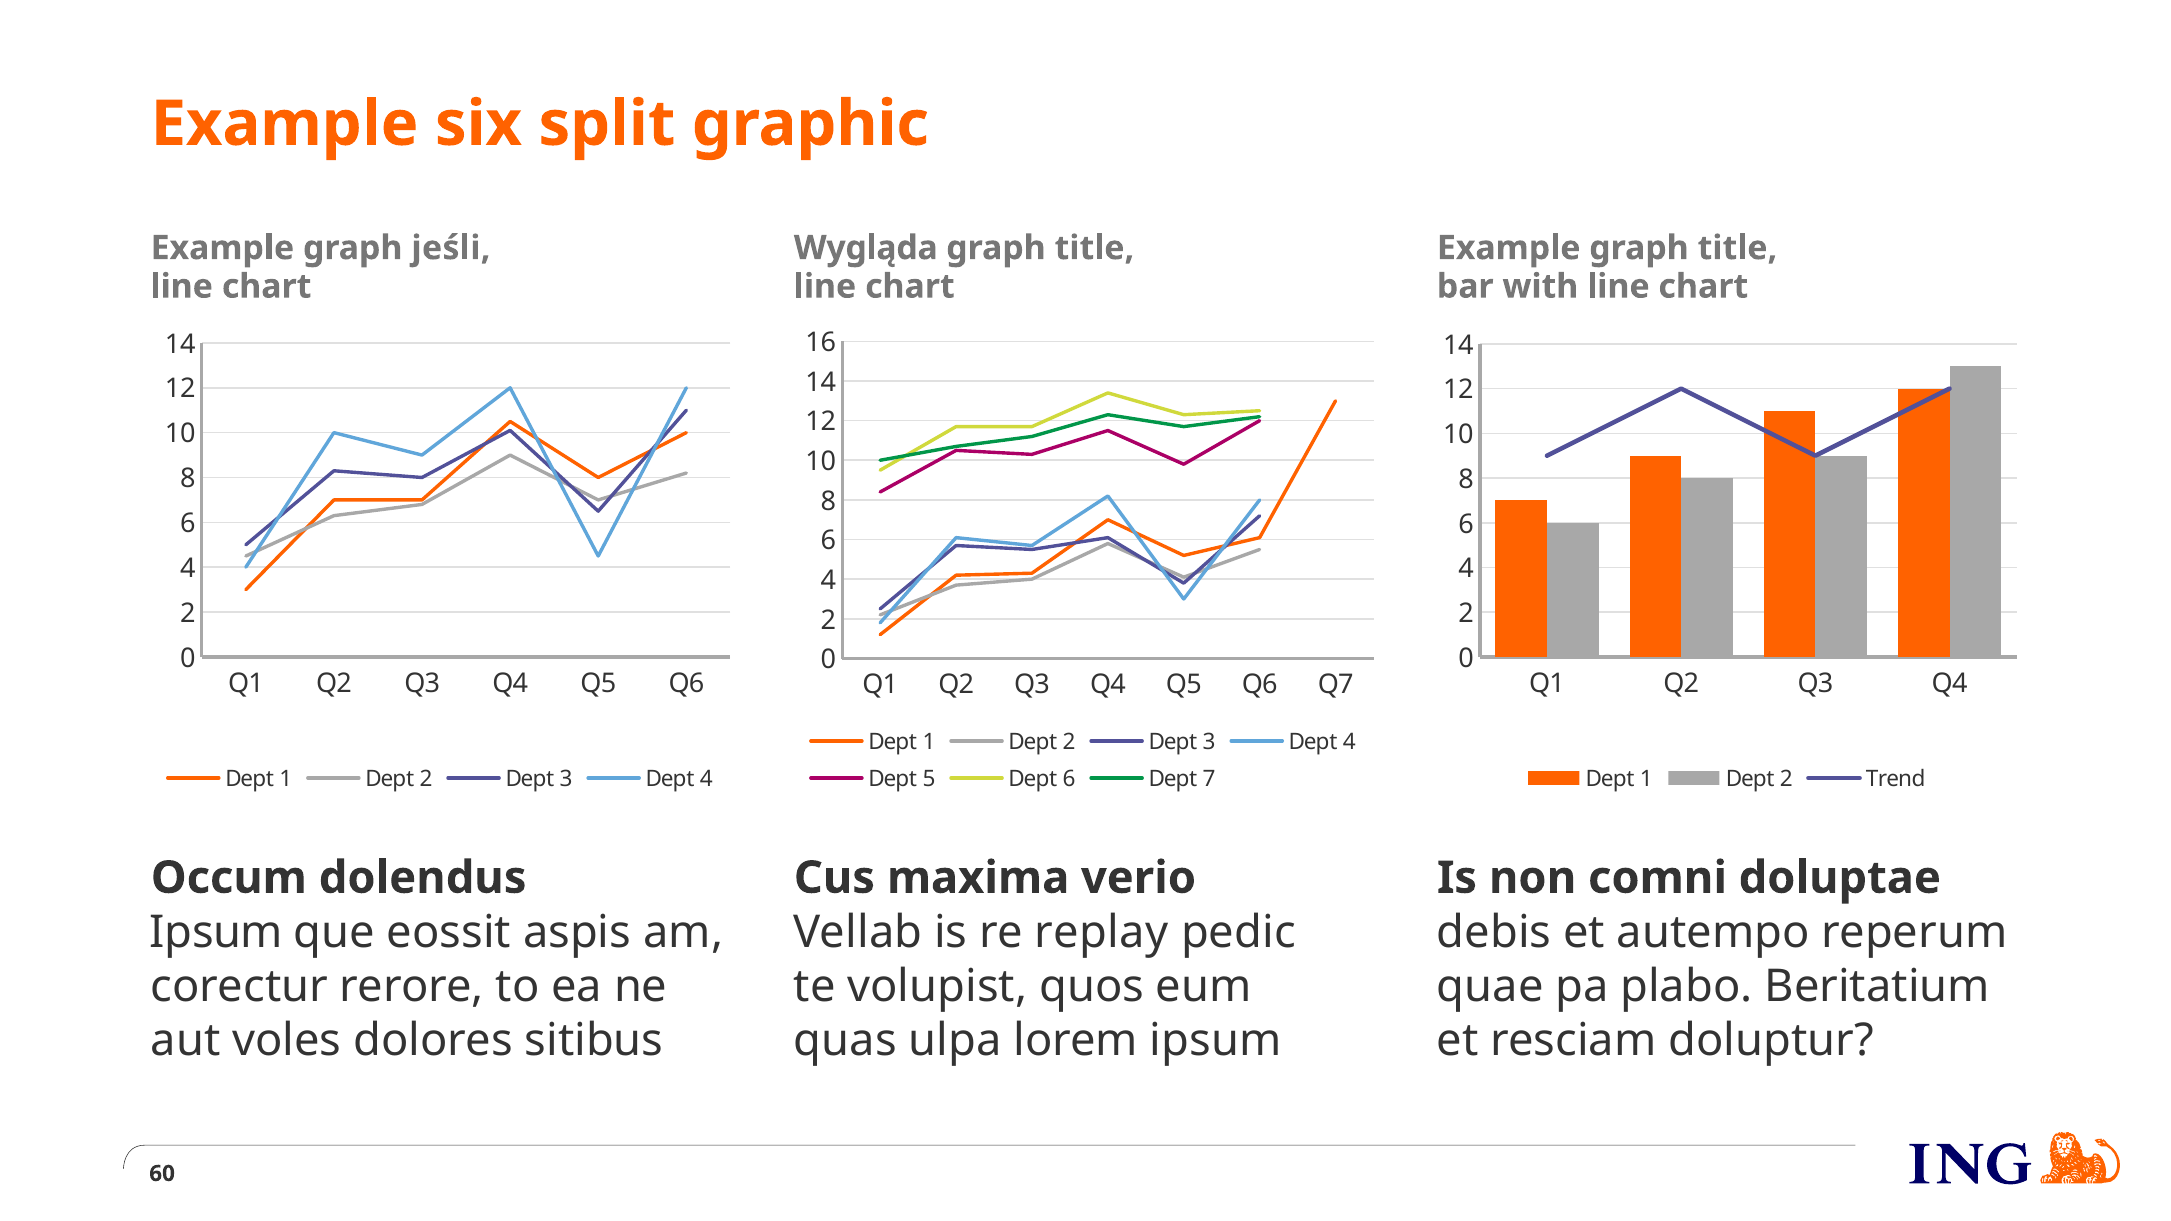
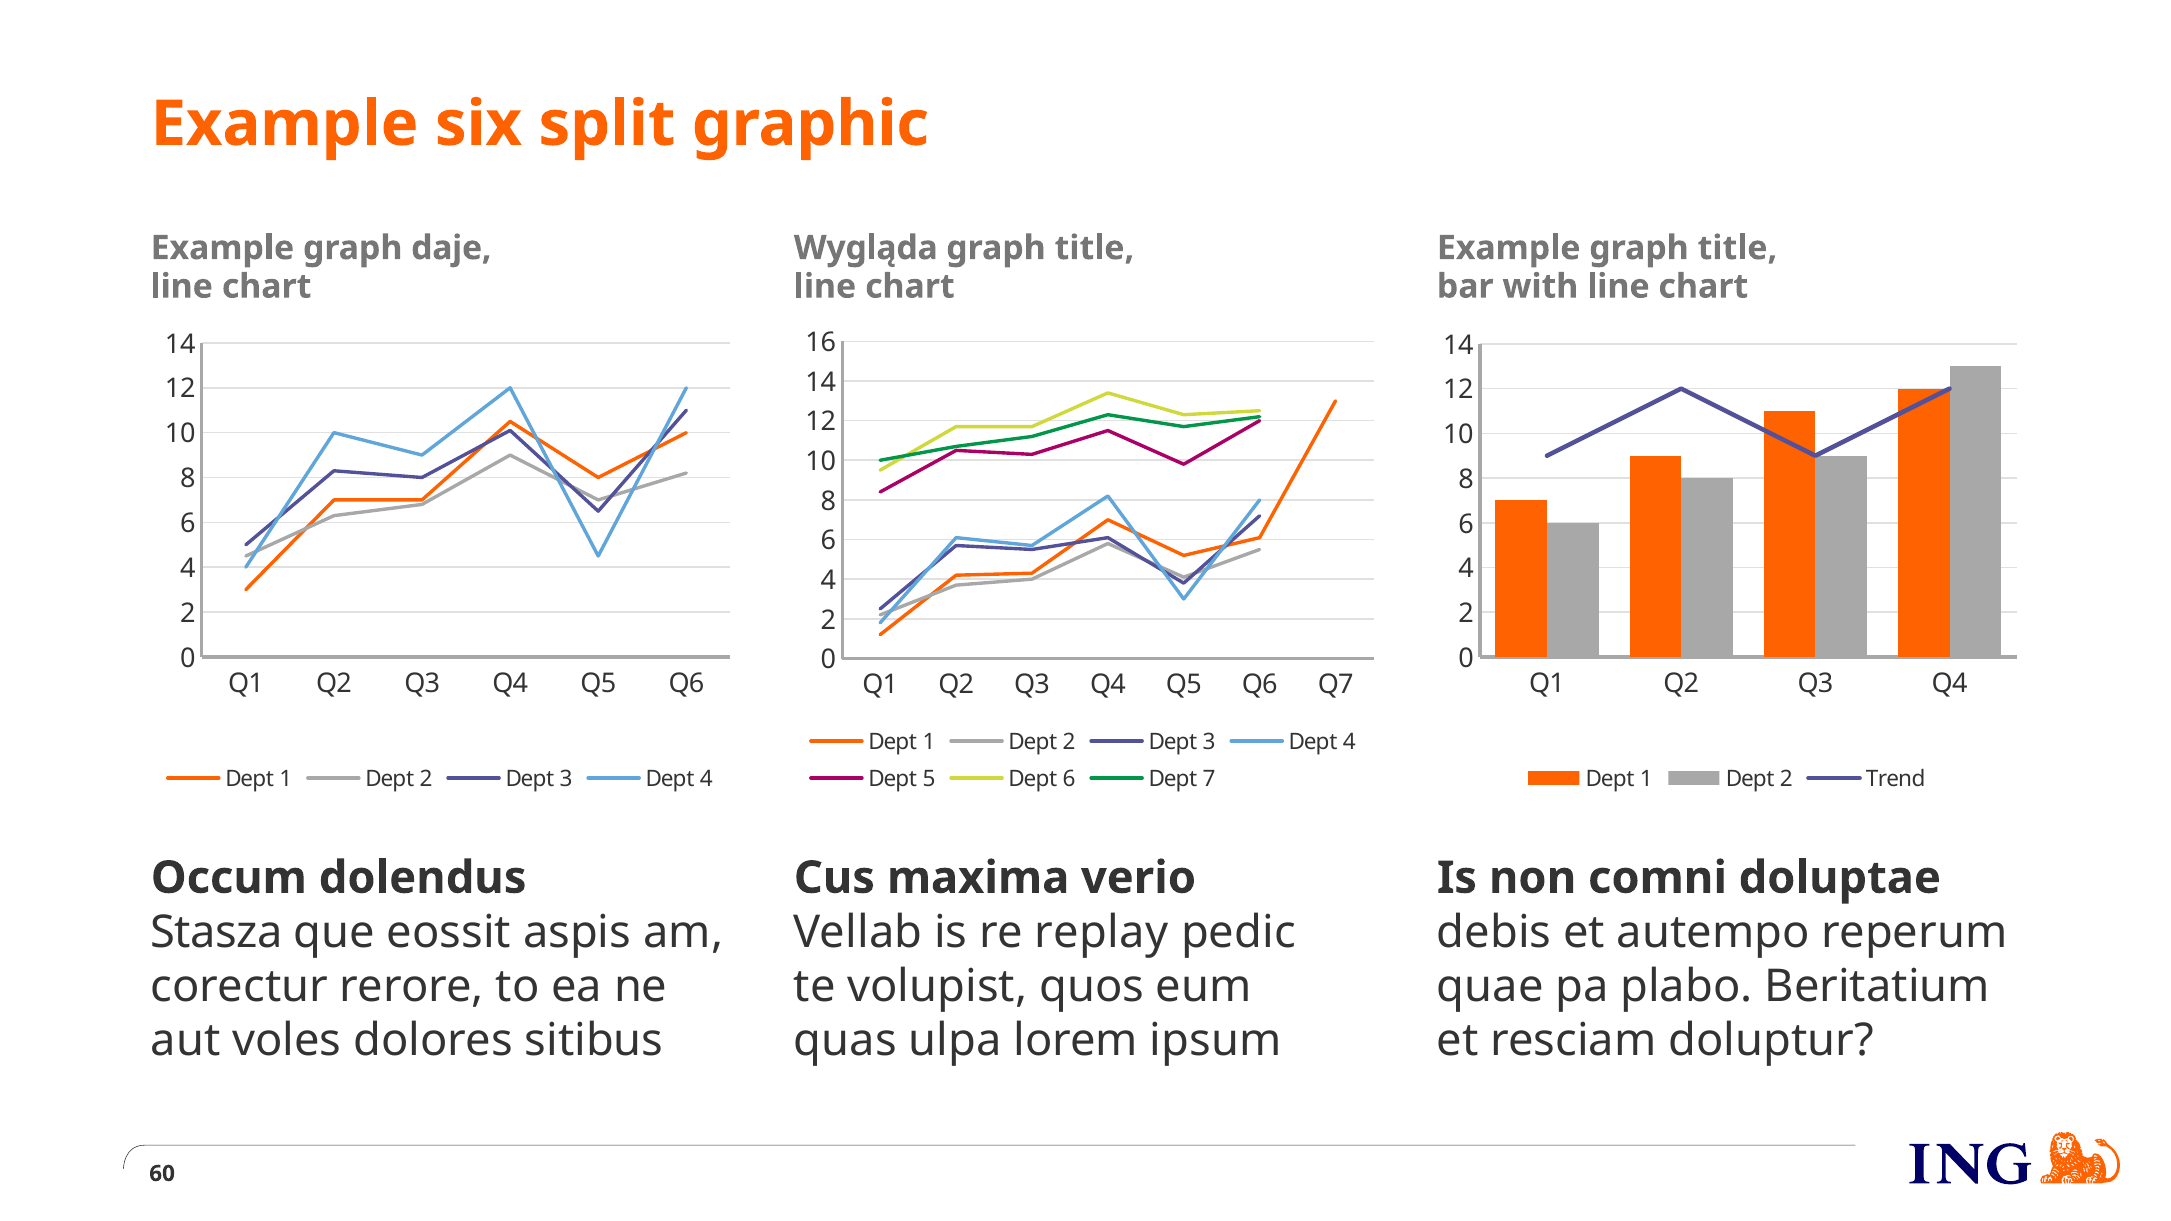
jeśli: jeśli -> daje (451, 248)
Ipsum: Ipsum -> Stasza (217, 932)
